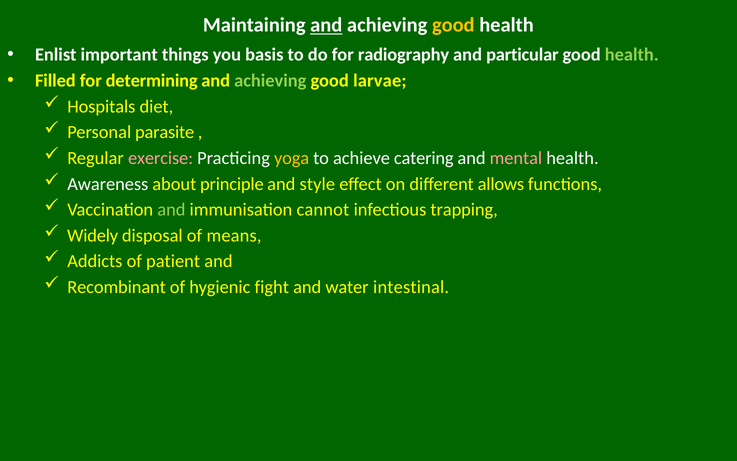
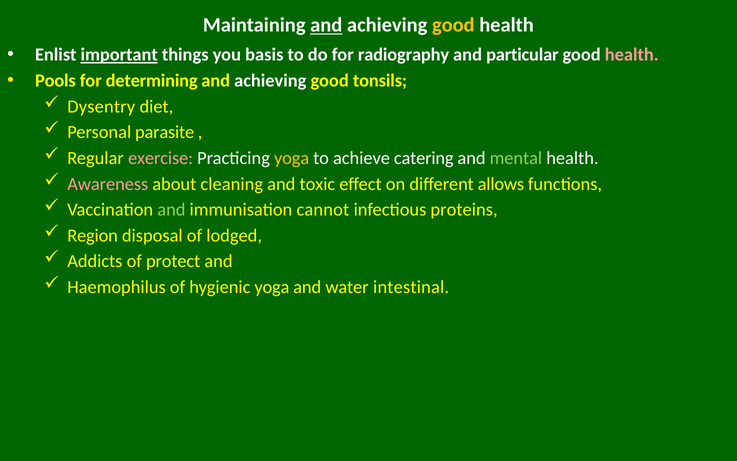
important underline: none -> present (119, 55)
health colour: light green -> pink (632, 55)
Filled: Filled -> Pools (55, 81)
achieving colour: light green -> white (270, 81)
larvae: larvae -> tonsils (380, 81)
Hospitals: Hospitals -> Dysentry (101, 106)
mental colour: pink -> light green (516, 158)
Awareness colour: white -> pink (108, 184)
principle: principle -> cleaning (232, 184)
style: style -> toxic (317, 184)
trapping: trapping -> proteins (464, 210)
Widely: Widely -> Region (93, 235)
means: means -> lodged (234, 235)
patient: patient -> protect (173, 261)
Recombinant: Recombinant -> Haemophilus (117, 287)
hygienic fight: fight -> yoga (272, 287)
